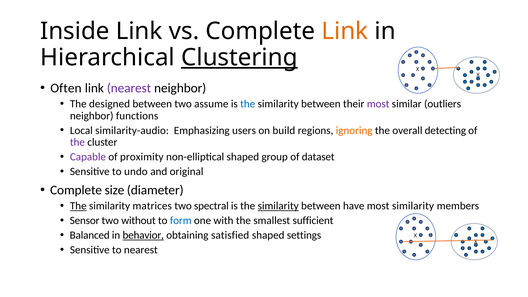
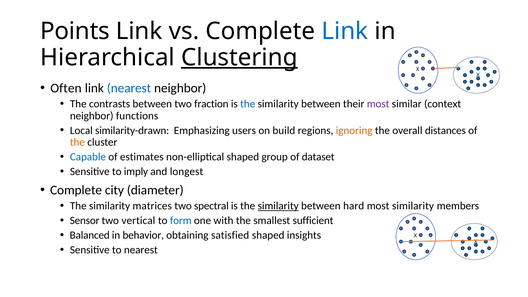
Inside: Inside -> Points (75, 31)
Link colour: orange -> blue (345, 31)
nearest colour: purple -> blue (129, 88)
designed: designed -> contrasts (110, 104)
assume: assume -> fraction (211, 104)
outliers: outliers -> context (443, 104)
similarity-audio: similarity-audio -> similarity-drawn (132, 130)
detecting: detecting -> distances (445, 130)
the colour: purple -> orange (77, 142)
Capable colour: purple -> blue (88, 157)
proximity: proximity -> estimates (142, 157)
undo: undo -> imply (136, 172)
original: original -> longest (187, 172)
size: size -> city (114, 190)
The underline: present -> none (78, 206)
have: have -> hard (354, 206)
without: without -> vertical (138, 221)
behavior underline: present -> none (143, 235)
settings: settings -> insights (304, 235)
